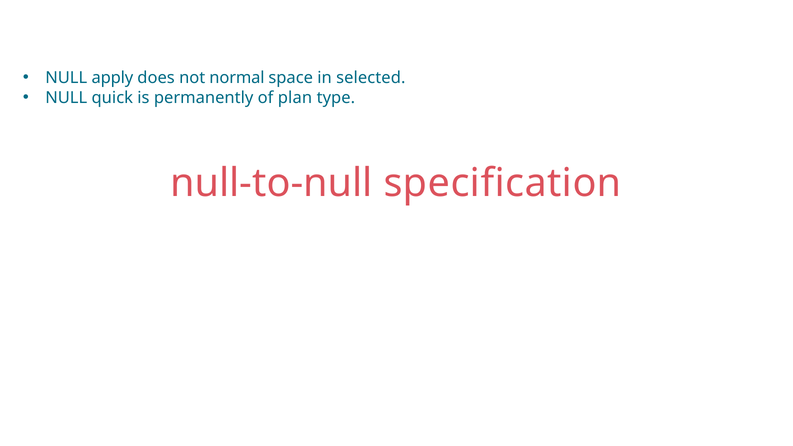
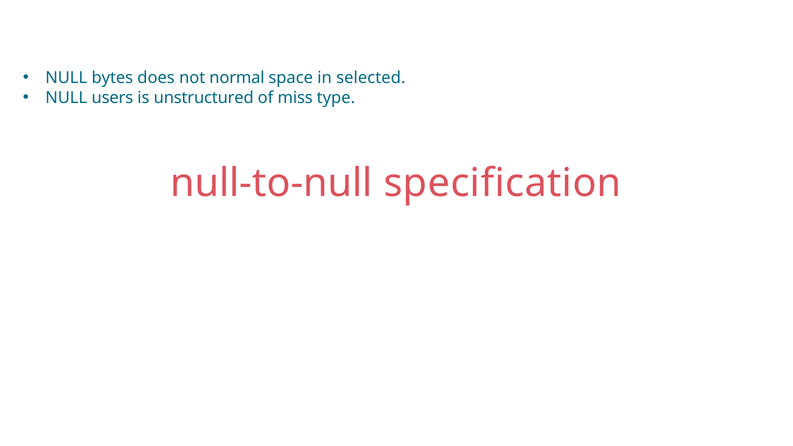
apply: apply -> bytes (112, 78)
quick: quick -> users (112, 98)
permanently: permanently -> unstructured (204, 98)
plan: plan -> miss (295, 98)
